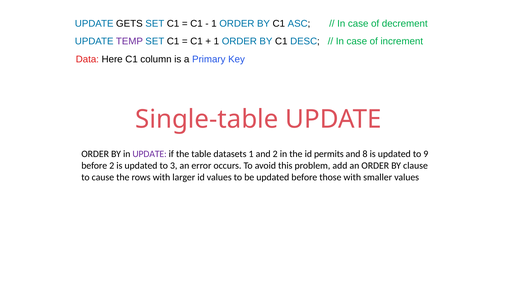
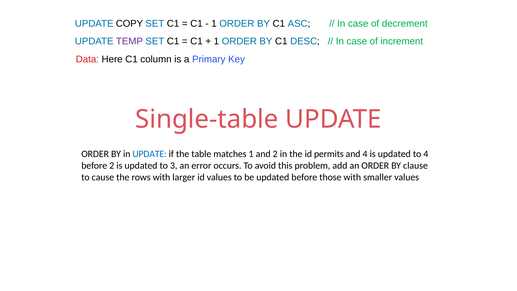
GETS: GETS -> COPY (129, 24)
UPDATE colour: purple -> blue (150, 154)
datasets: datasets -> matches (230, 154)
and 8: 8 -> 4 (365, 154)
to 9: 9 -> 4 (426, 154)
